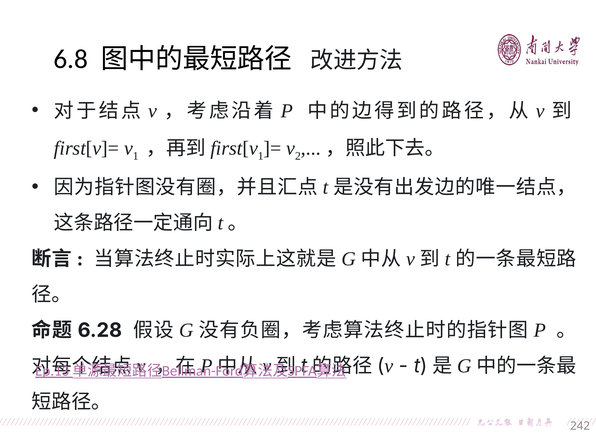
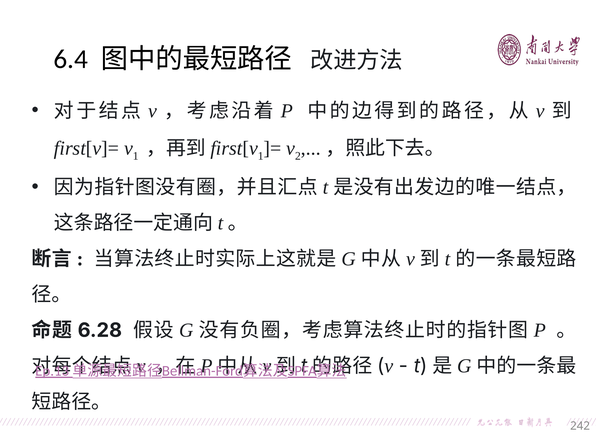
6.8: 6.8 -> 6.4 (71, 59)
